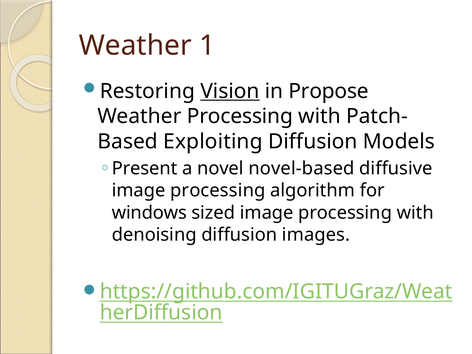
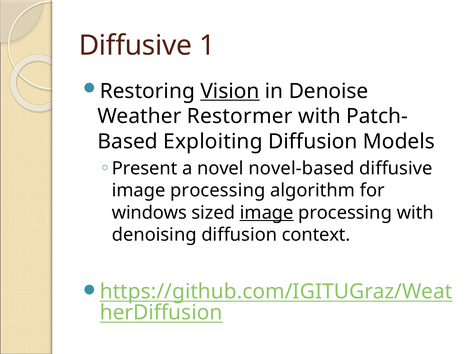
Weather: Weather -> Diffusive (135, 46)
Propose: Propose -> Denoise (329, 91)
Weather Processing: Processing -> Restormer (240, 116)
image underline: none -> present (267, 213)
images: images -> context (316, 235)
